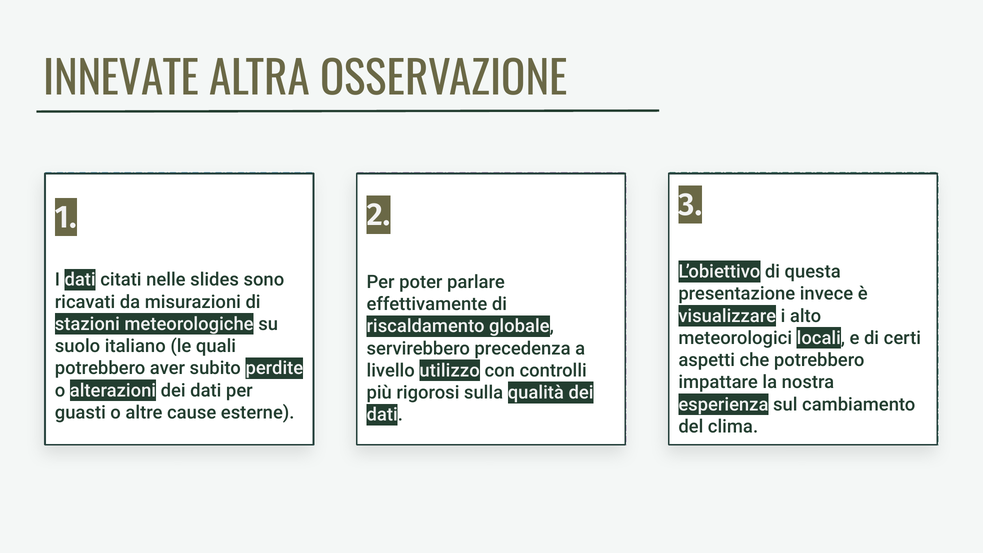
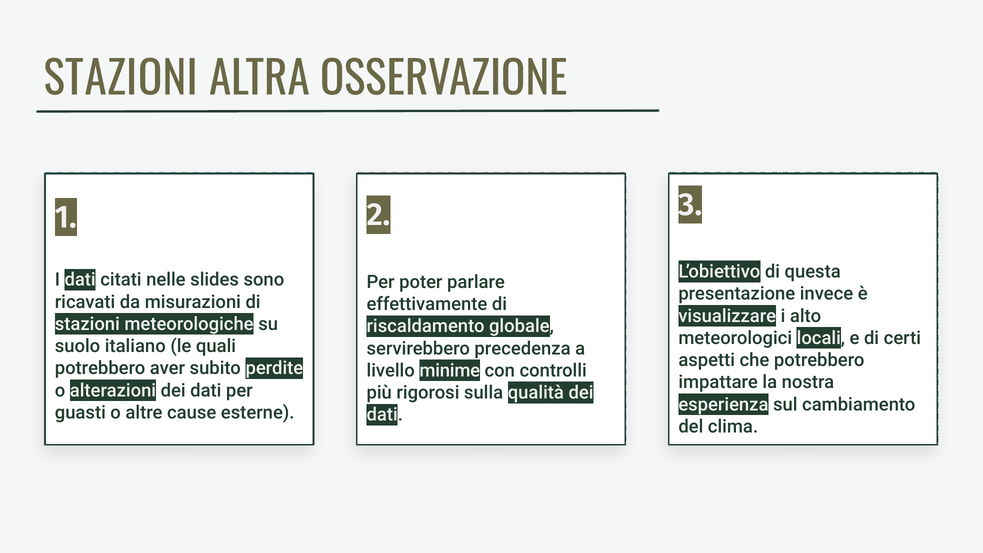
INNEVATE: INNEVATE -> STAZIONI (121, 80)
utilizzo: utilizzo -> minime (450, 370)
